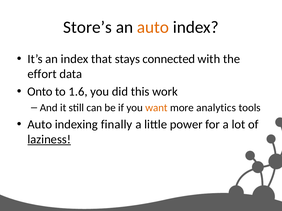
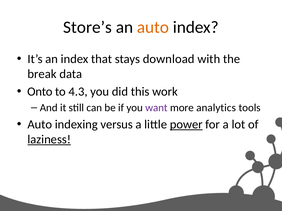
connected: connected -> download (169, 59)
effort: effort -> break (42, 74)
1.6: 1.6 -> 4.3 (78, 92)
want colour: orange -> purple (156, 108)
finally: finally -> versus (117, 125)
power underline: none -> present (186, 125)
